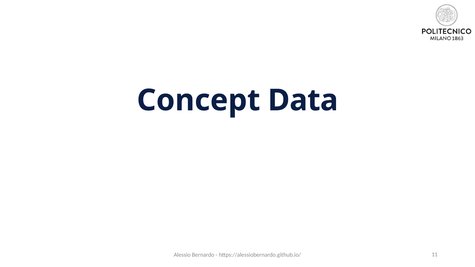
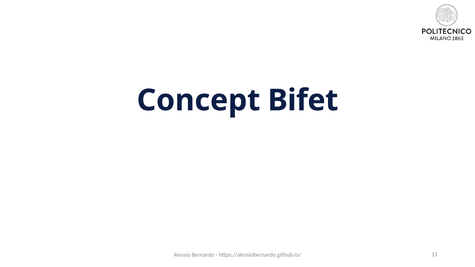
Data: Data -> Bifet (303, 100)
